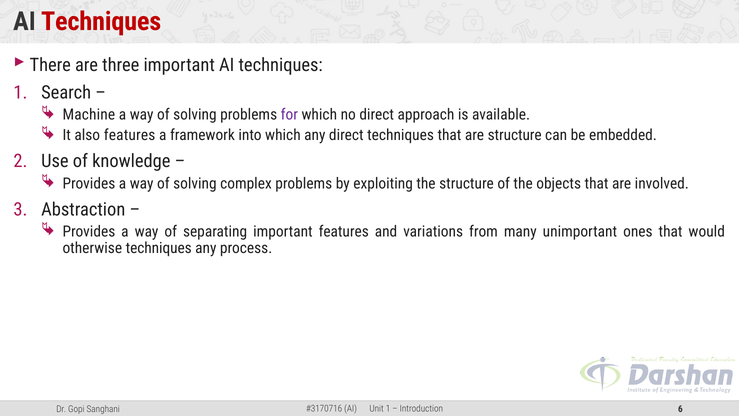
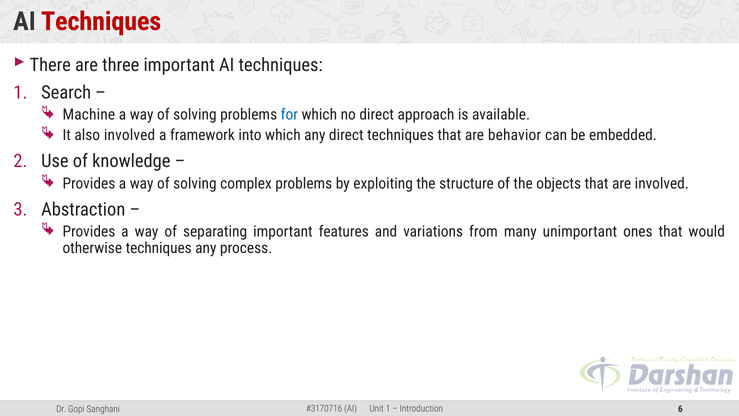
for colour: purple -> blue (289, 115)
also features: features -> involved (130, 135)
are structure: structure -> behavior (515, 135)
